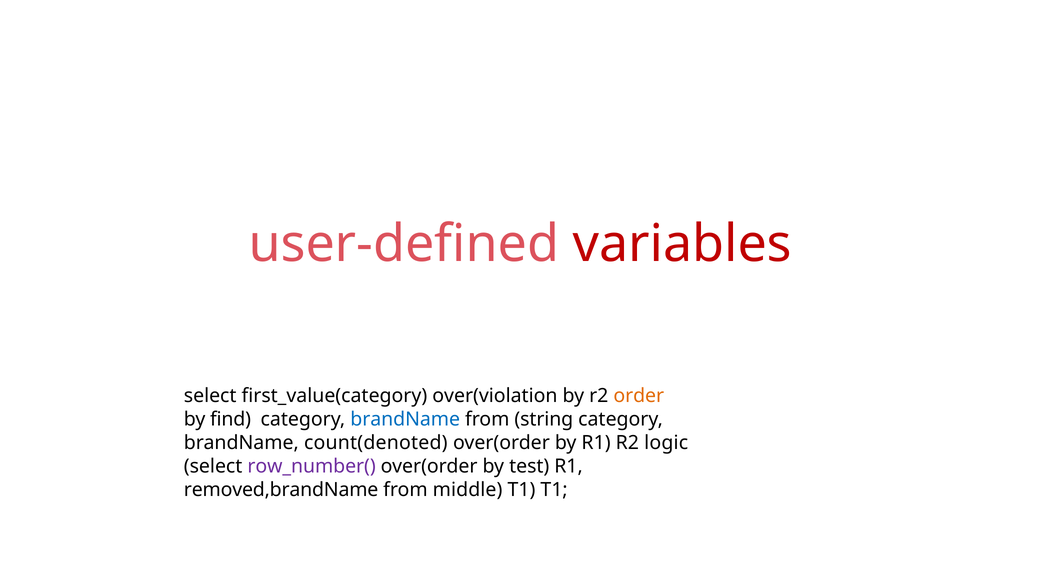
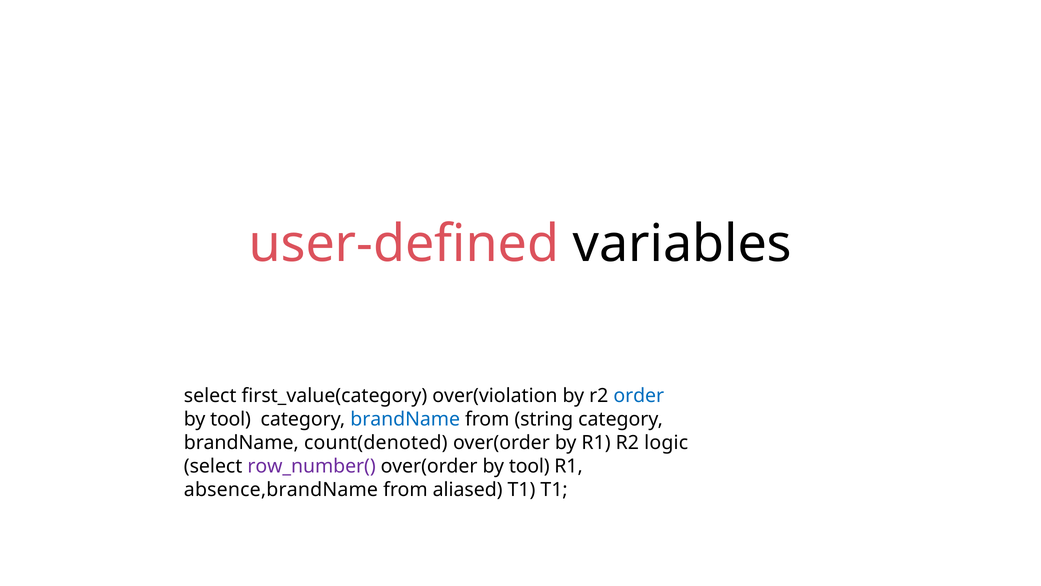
variables colour: red -> black (682, 244)
order colour: orange -> blue (639, 396)
find: find -> tool (231, 419)
over(order by test: test -> tool (529, 466)
removed,brandName: removed,brandName -> absence,brandName (281, 489)
middle: middle -> aliased (468, 489)
